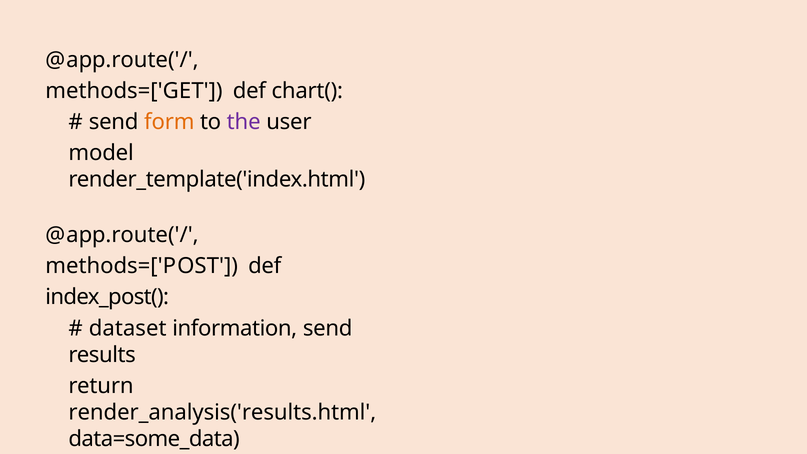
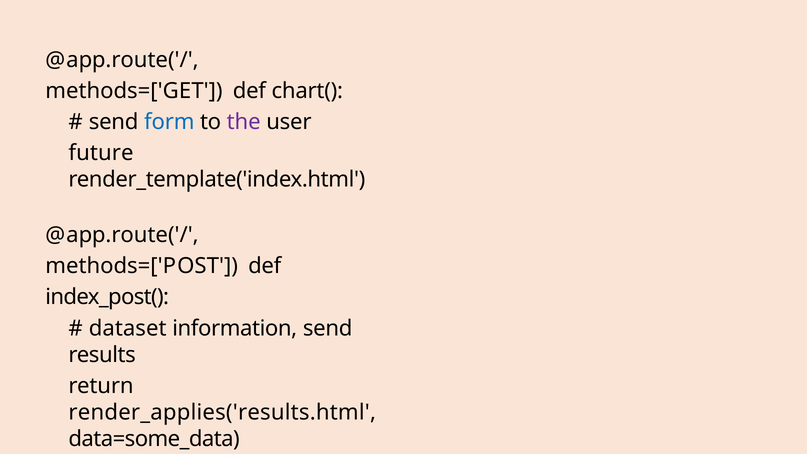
form colour: orange -> blue (169, 122)
model: model -> future (101, 153)
render_analysis('results.html: render_analysis('results.html -> render_applies('results.html (222, 412)
